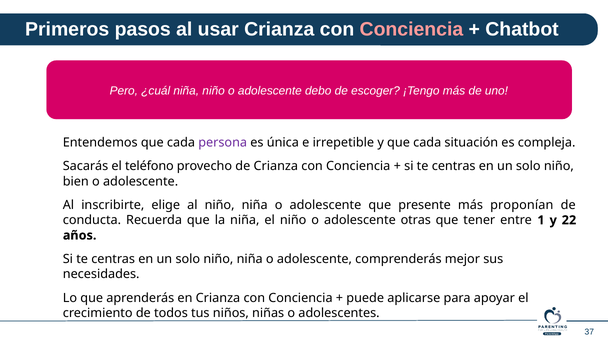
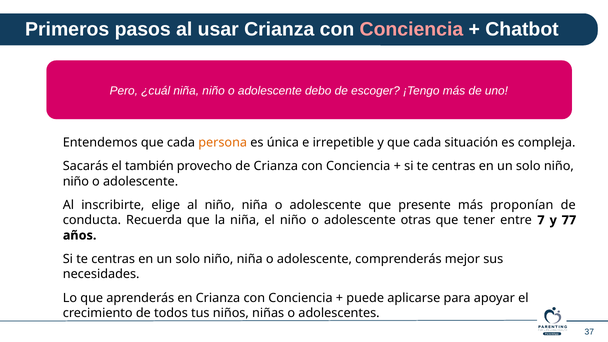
persona colour: purple -> orange (223, 142)
teléfono: teléfono -> también (149, 166)
bien: bien -> niño (76, 181)
1: 1 -> 7 (541, 220)
22: 22 -> 77 (569, 220)
